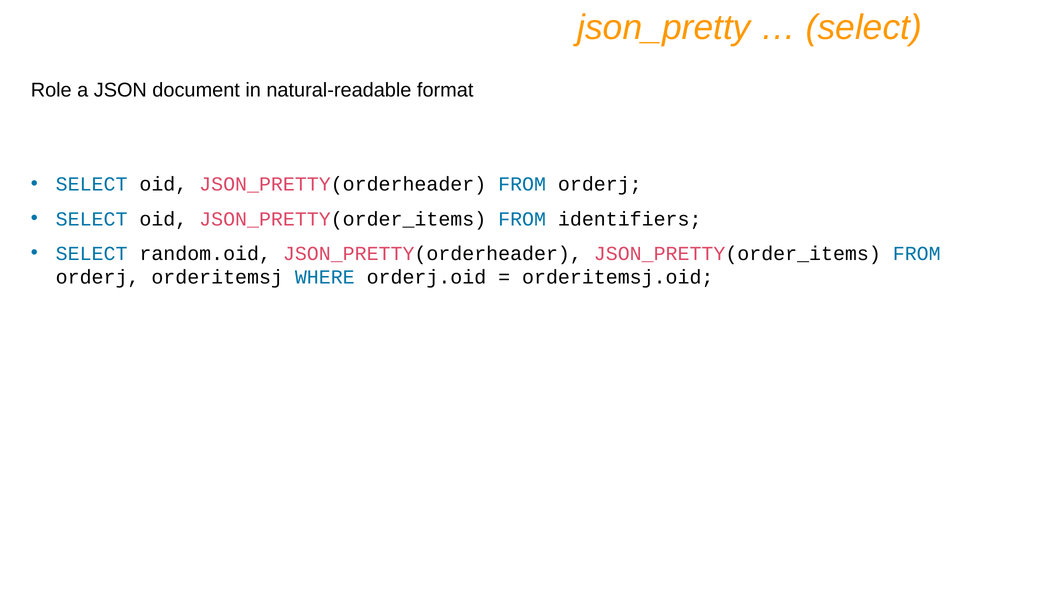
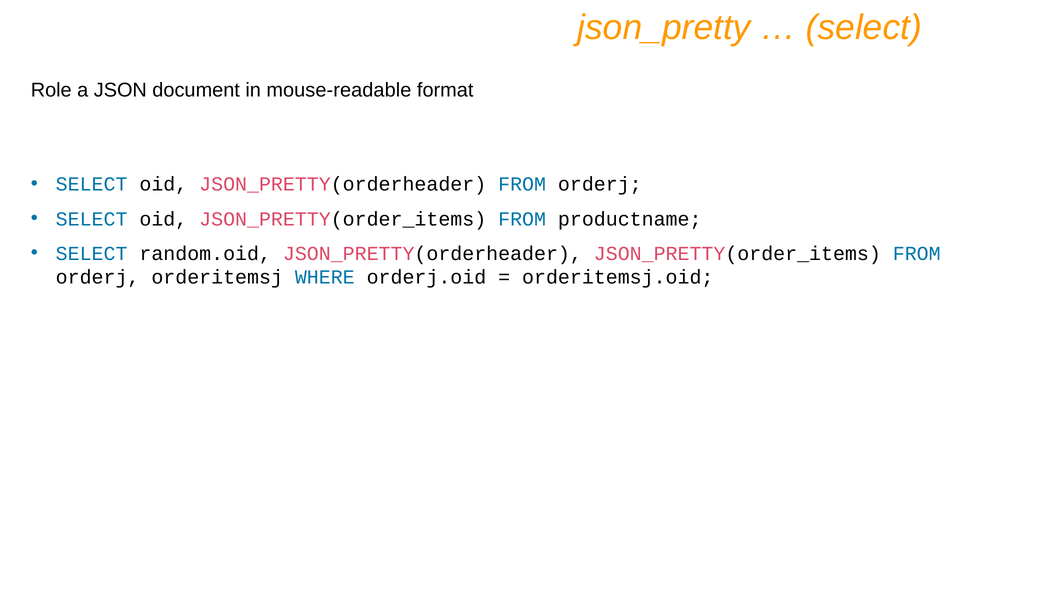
natural-readable: natural-readable -> mouse-readable (339, 90)
identifiers: identifiers -> productname (630, 219)
